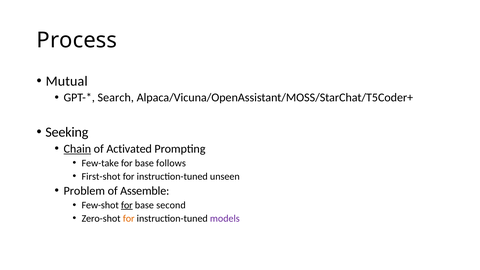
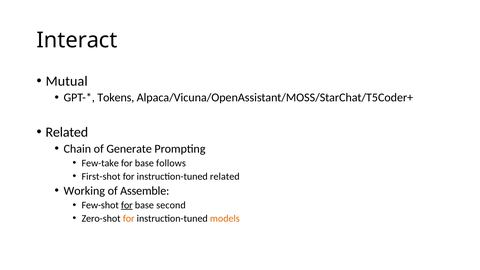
Process: Process -> Interact (77, 40)
Search: Search -> Tokens (116, 98)
Seeking: Seeking -> Related (67, 132)
Chain underline: present -> none (77, 149)
Activated: Activated -> Generate (129, 149)
instruction-tuned unseen: unseen -> related (225, 176)
Problem: Problem -> Working (84, 191)
models colour: purple -> orange (225, 218)
